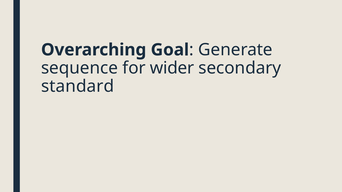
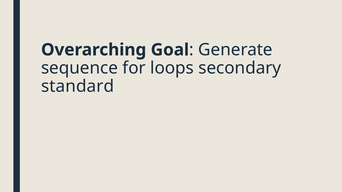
wider: wider -> loops (172, 68)
